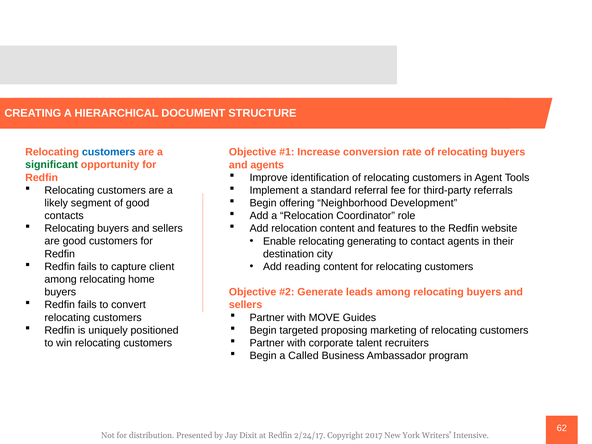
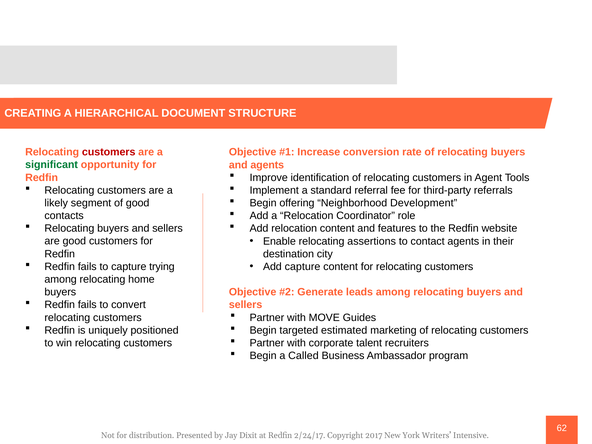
customers colour: blue -> red (109, 152)
generating: generating -> assertions (372, 241)
client: client -> trying (162, 267)
Add reading: reading -> capture (303, 267)
proposing: proposing -> estimated (344, 330)
